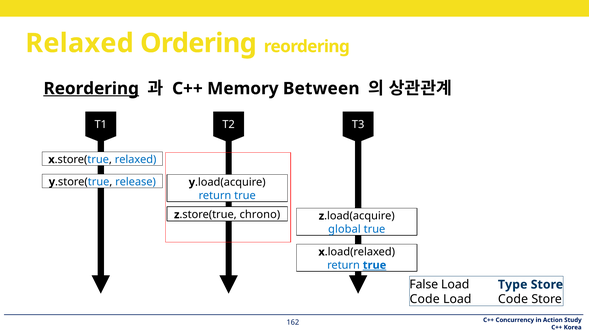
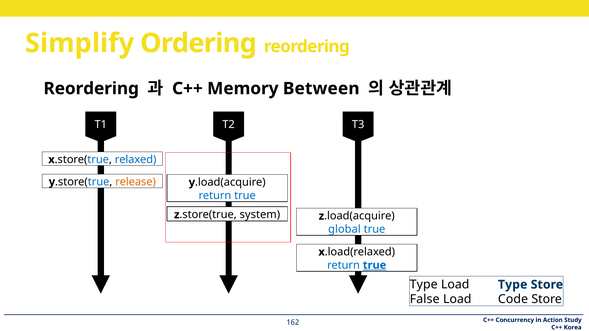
Relaxed: Relaxed -> Simplify (80, 43)
Reordering underline: present -> none (91, 89)
release colour: blue -> orange (136, 182)
chrono: chrono -> system (260, 215)
False: False -> Type (424, 285)
Code: Code -> False (425, 300)
